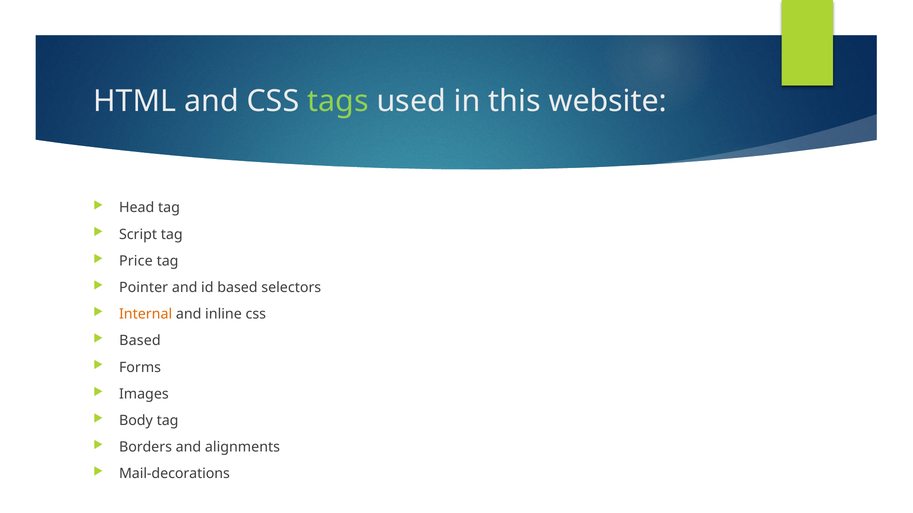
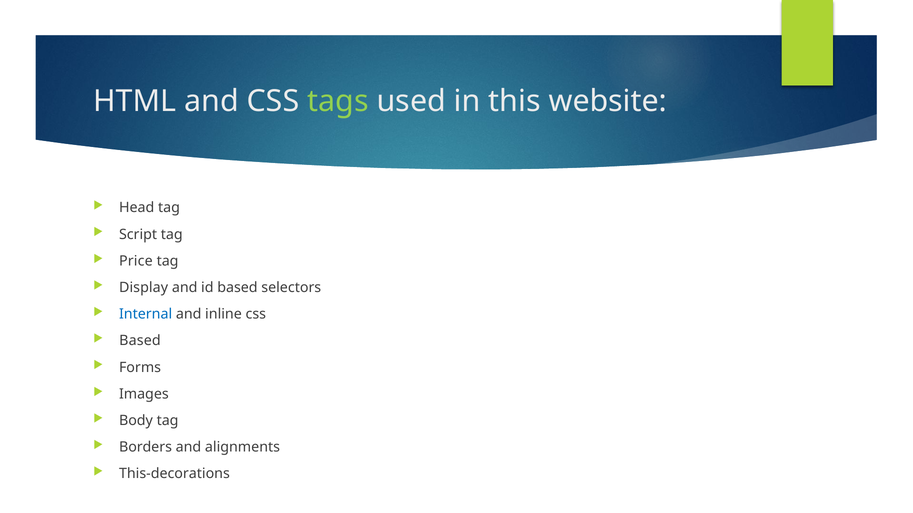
Pointer: Pointer -> Display (144, 288)
Internal colour: orange -> blue (146, 314)
Mail-decorations: Mail-decorations -> This-decorations (174, 474)
